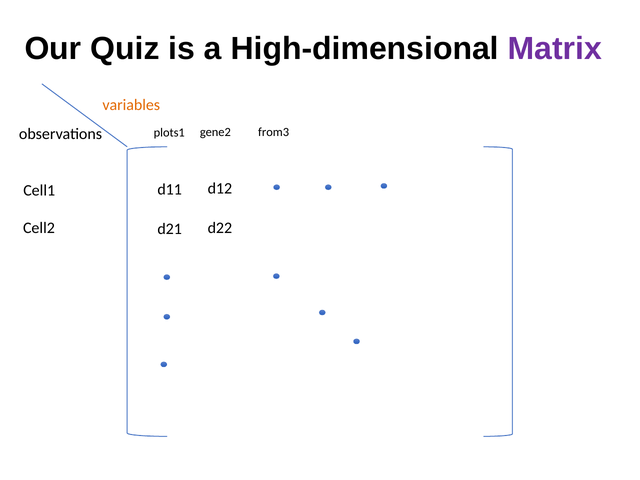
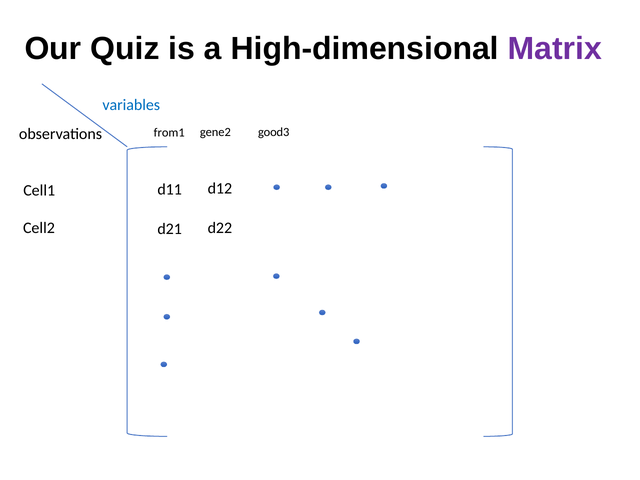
variables colour: orange -> blue (131, 105)
plots1: plots1 -> from1 (169, 132)
from3: from3 -> good3 (274, 132)
